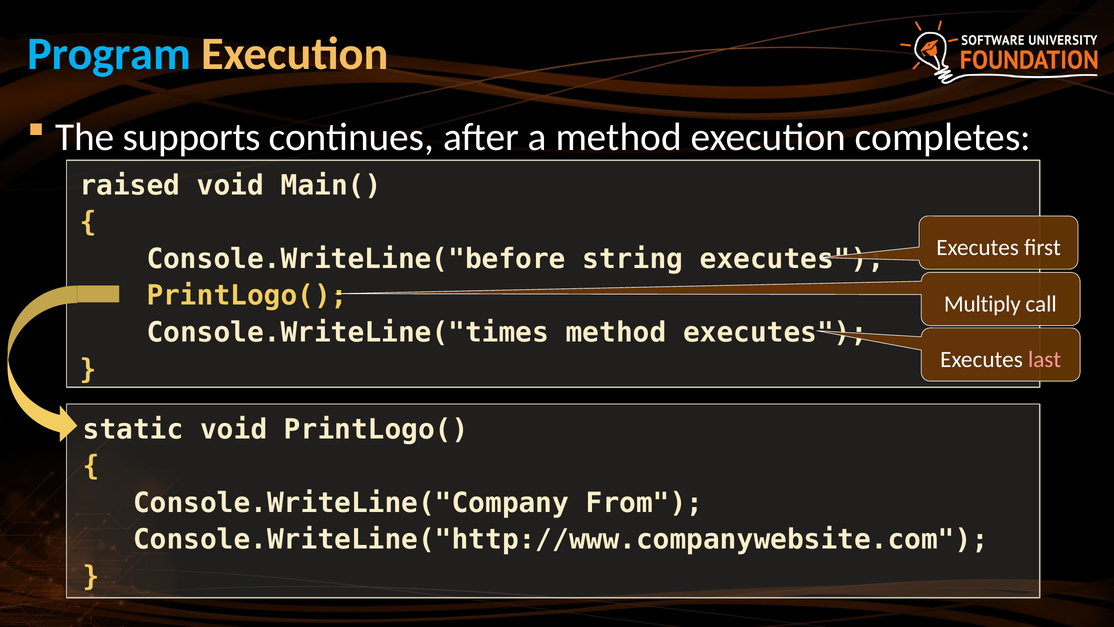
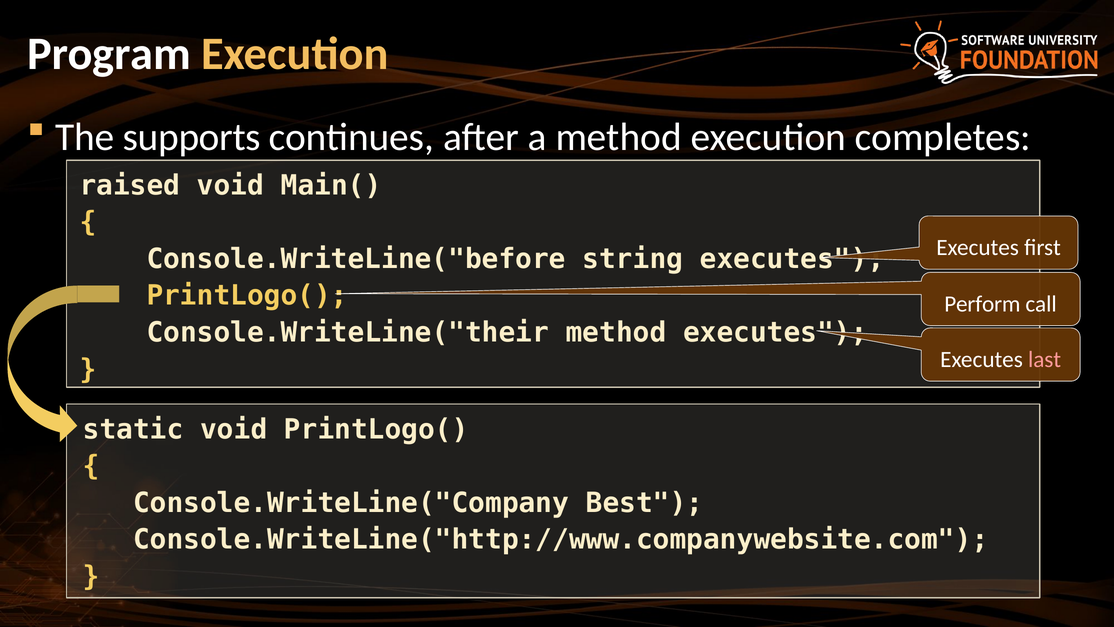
Program colour: light blue -> white (109, 54)
Multiply: Multiply -> Perform (982, 304)
Console.WriteLine("times: Console.WriteLine("times -> Console.WriteLine("their (348, 332)
From: From -> Best (645, 503)
